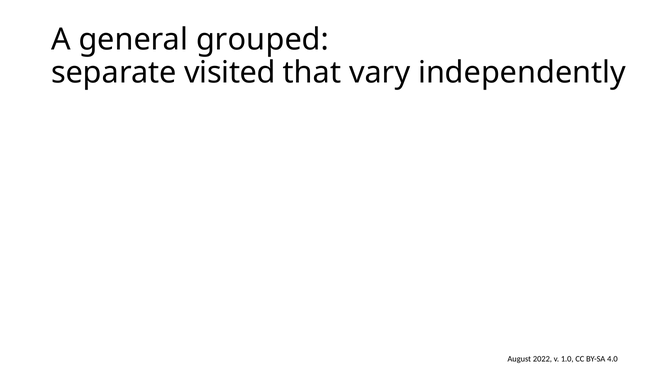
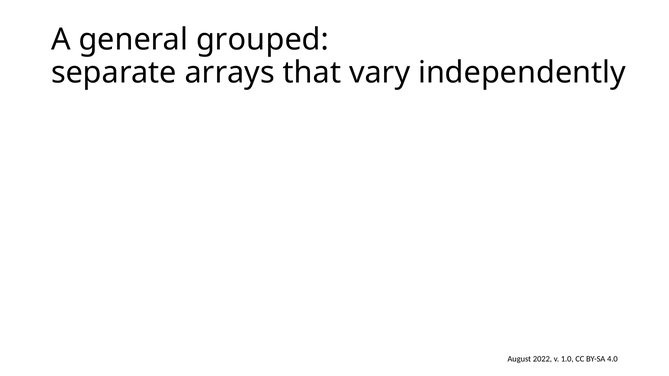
visited: visited -> arrays (230, 73)
